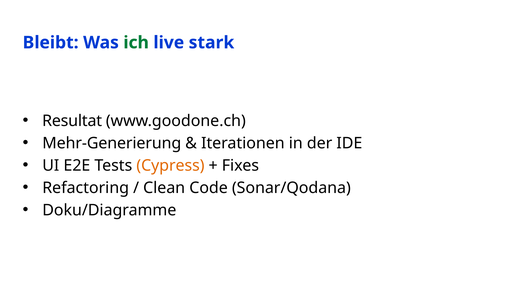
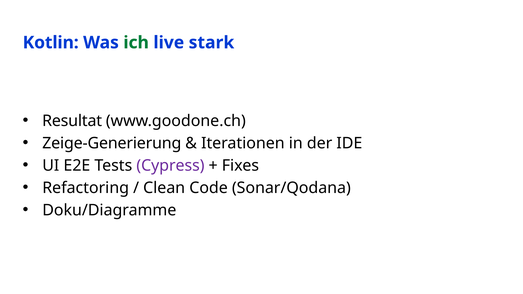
Bleibt: Bleibt -> Kotlin (51, 43)
Mehr-Generierung: Mehr-Generierung -> Zeige-Generierung (112, 143)
Cypress colour: orange -> purple (170, 166)
